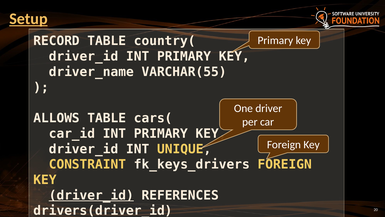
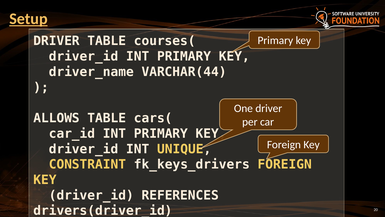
RECORD: RECORD -> DRIVER (57, 41)
country(: country( -> courses( (165, 41)
VARCHAR(55: VARCHAR(55 -> VARCHAR(44 (184, 72)
driver_id underline: present -> none (91, 195)
